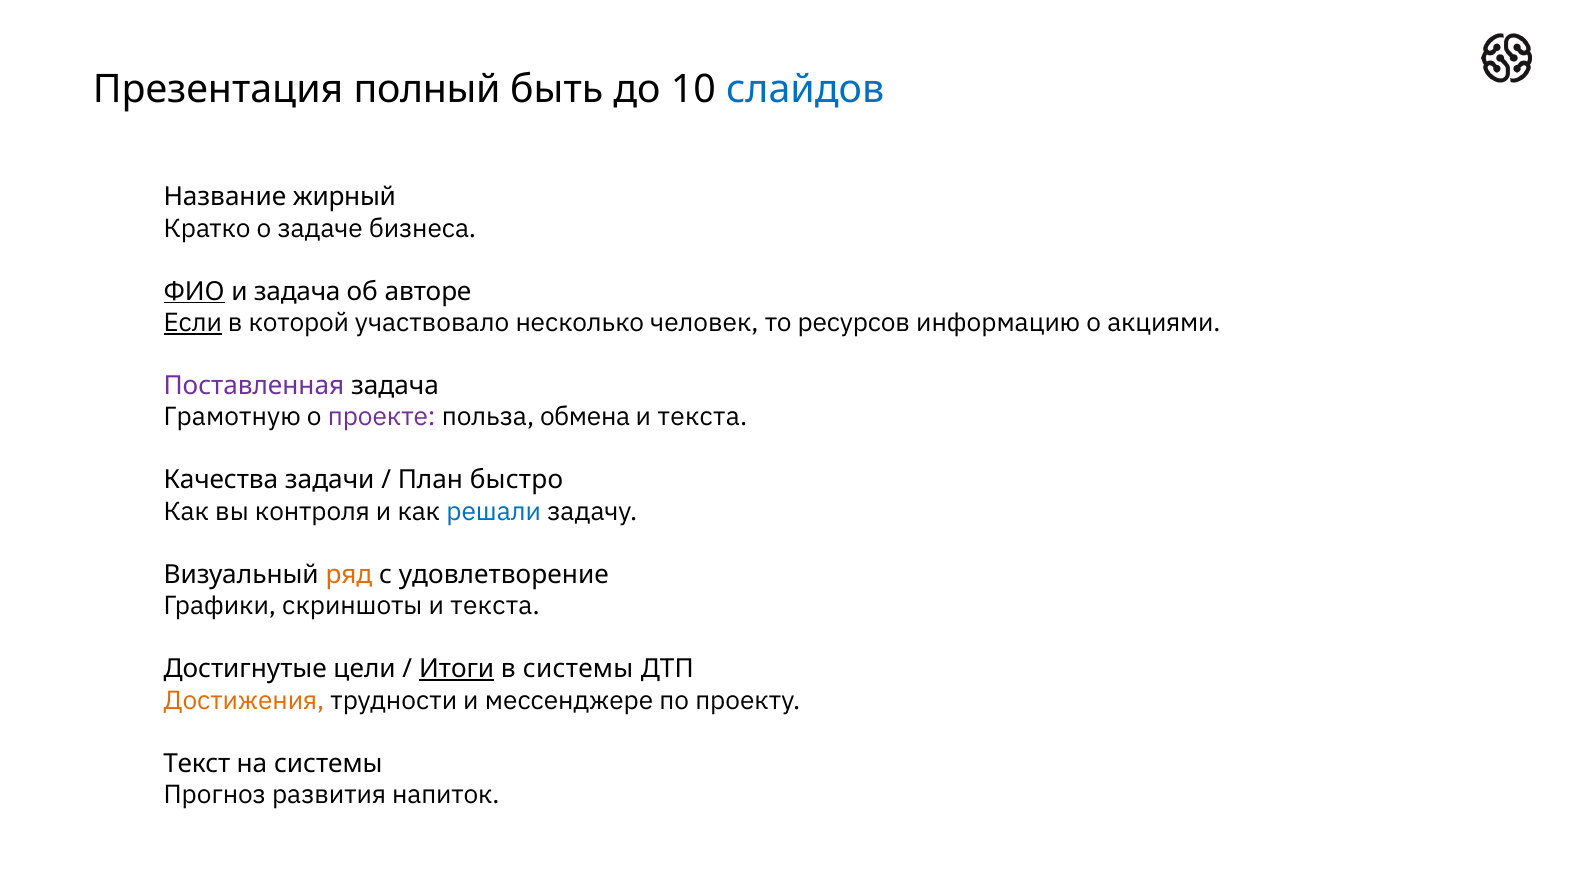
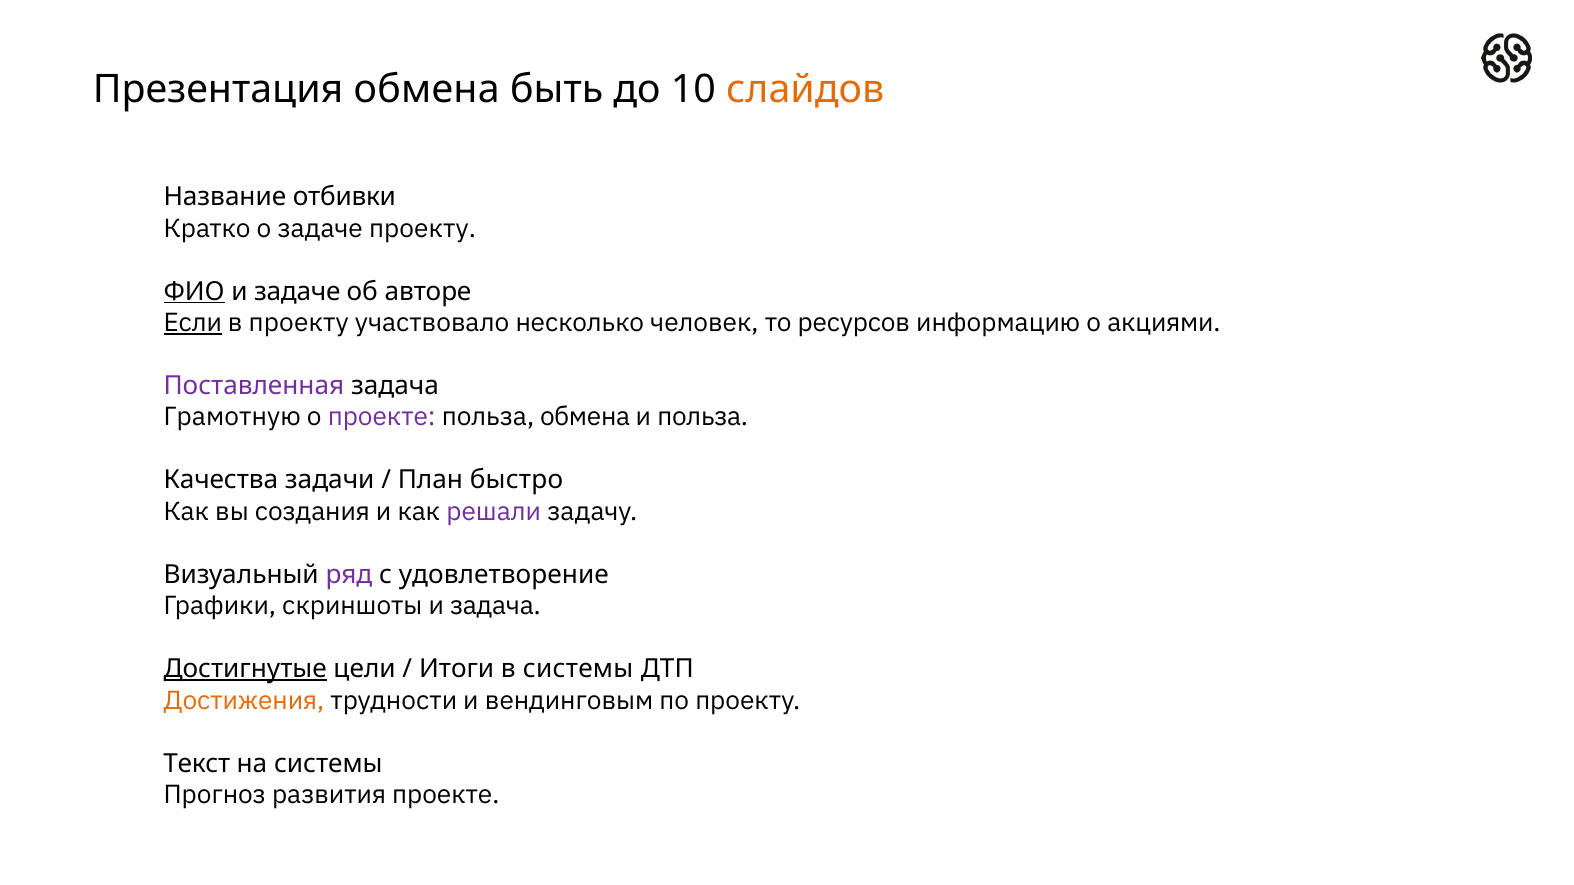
Презентация полный: полный -> обмена (427, 89)
слайдов colour: blue -> orange (805, 89)
жирный: жирный -> отбивки (344, 197)
задаче бизнеса: бизнеса -> проекту (423, 229)
и задача: задача -> задаче (297, 292)
в которой: которой -> проекту (299, 323)
текста: текста -> польза (703, 417)
контроля: контроля -> создания (312, 512)
решали colour: blue -> purple (494, 512)
ряд colour: orange -> purple (349, 575)
скриншоты и текста: текста -> задача (495, 606)
Достигнутые underline: none -> present (245, 669)
Итоги underline: present -> none (457, 669)
мессенджере: мессенджере -> вендинговым (569, 701)
развития напиток: напиток -> проекте (446, 795)
